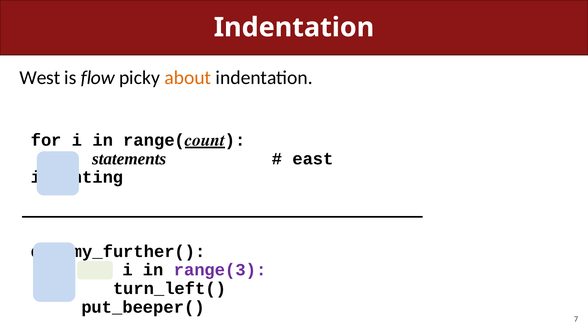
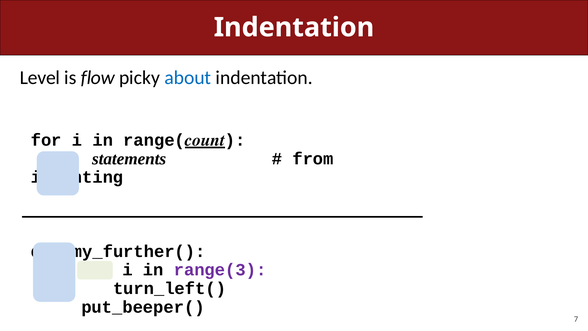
West: West -> Level (40, 78)
about colour: orange -> blue (188, 78)
east: east -> from (313, 159)
